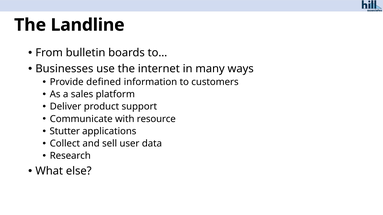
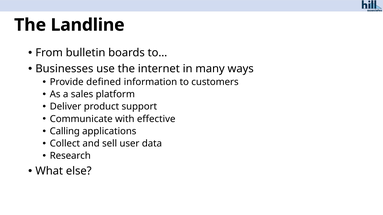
resource: resource -> effective (156, 119)
Stutter: Stutter -> Calling (65, 131)
